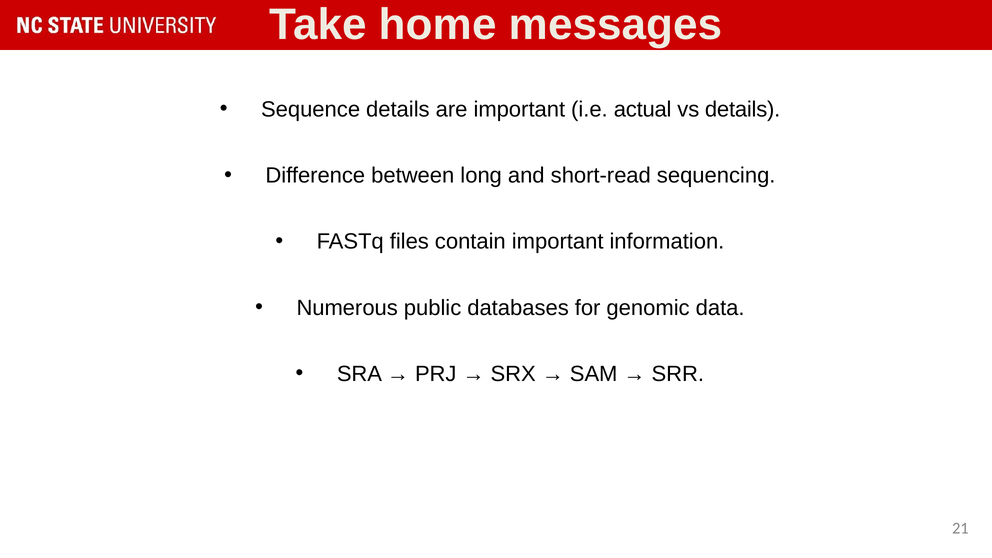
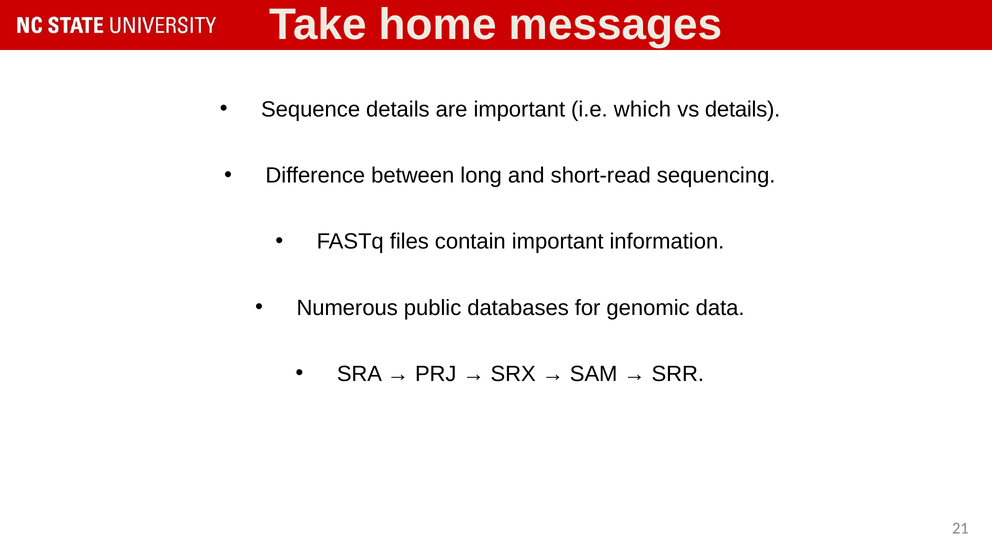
actual: actual -> which (642, 110)
